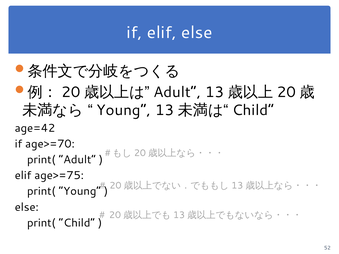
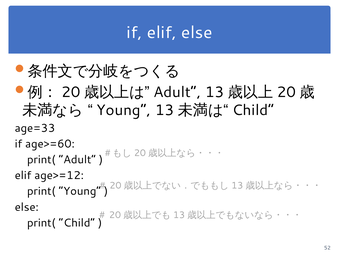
age=42: age=42 -> age=33 (35, 128)
age>=70: age>=70 -> age>=60 (50, 144)
age>=75: age>=75 -> age>=12 (59, 176)
